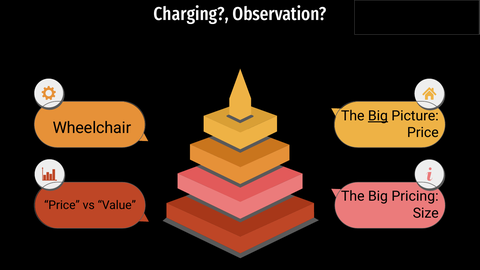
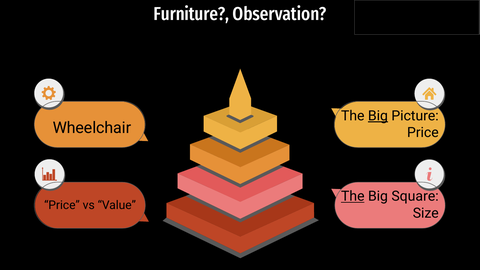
Charging: Charging -> Furniture (191, 14)
The underline: none -> present (353, 196)
Pricing: Pricing -> Square (415, 196)
